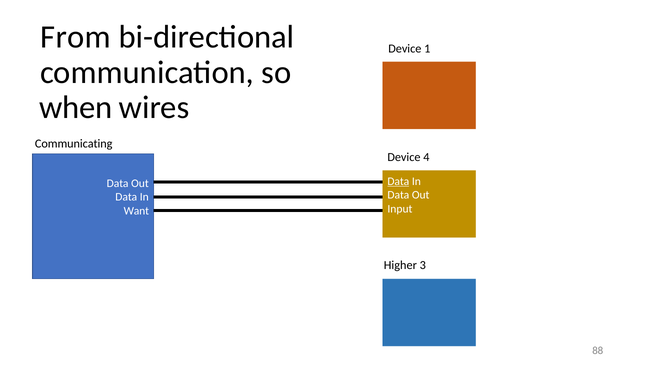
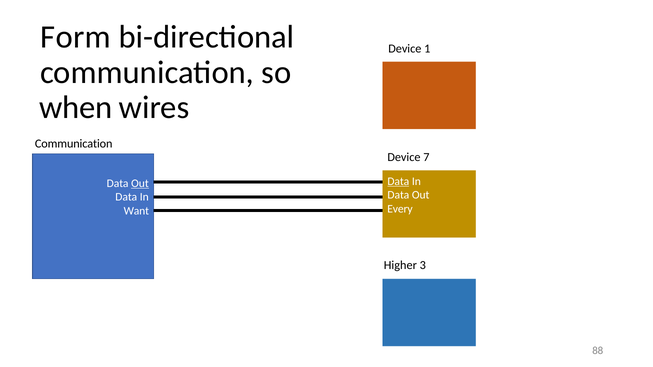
From: From -> Form (75, 37)
Communicating: Communicating -> Communication (74, 144)
4: 4 -> 7 (426, 157)
Out underline: none -> present (140, 183)
Input: Input -> Every (400, 209)
